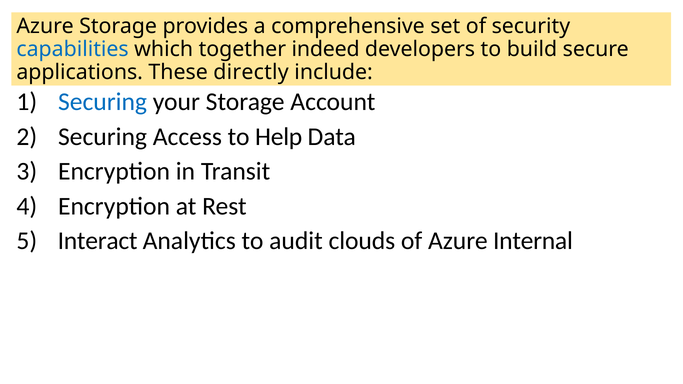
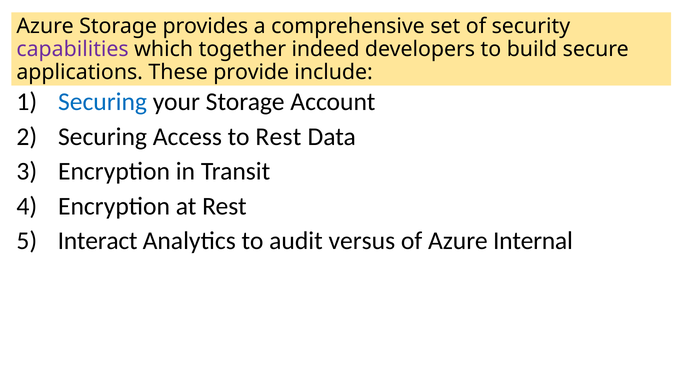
capabilities colour: blue -> purple (73, 49)
directly: directly -> provide (251, 72)
to Help: Help -> Rest (278, 137)
clouds: clouds -> versus (362, 241)
